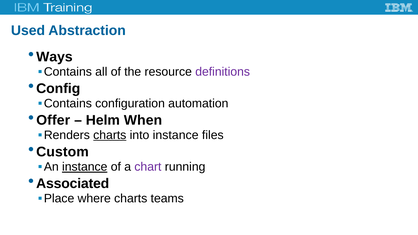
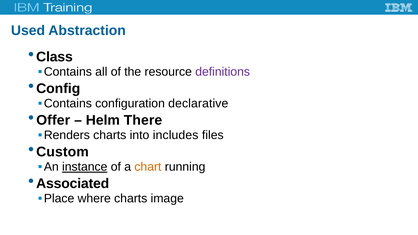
Ways: Ways -> Class (54, 57)
automation: automation -> declarative (198, 104)
When: When -> There (143, 120)
charts underline: present -> none (110, 135)
into instance: instance -> includes (176, 135)
chart colour: purple -> orange (148, 167)
teams: teams -> image (167, 199)
